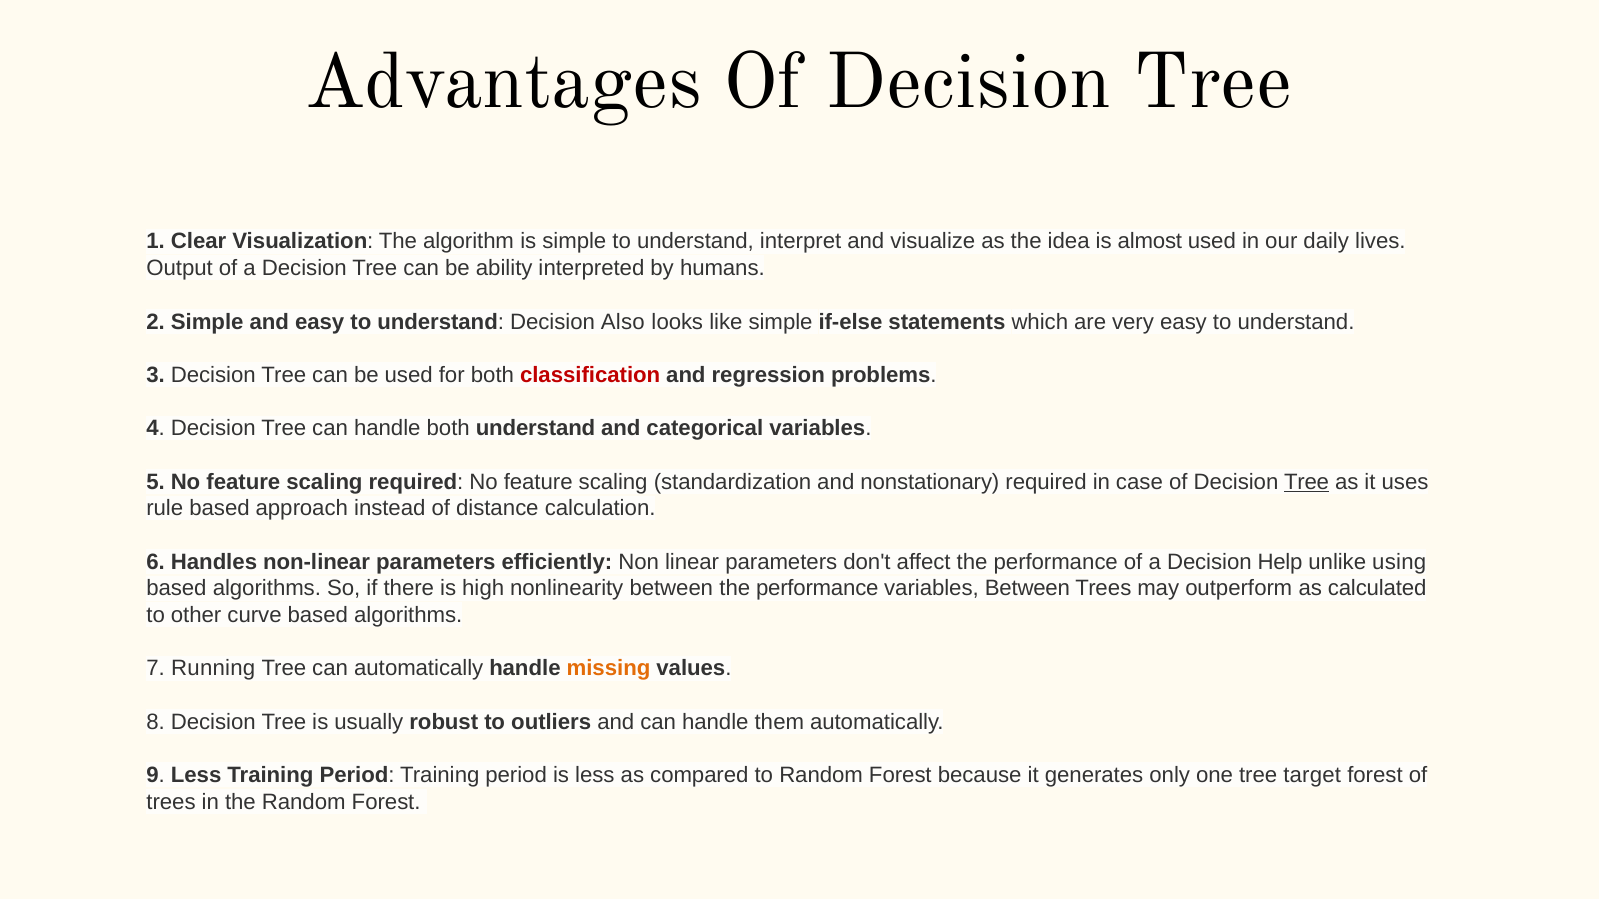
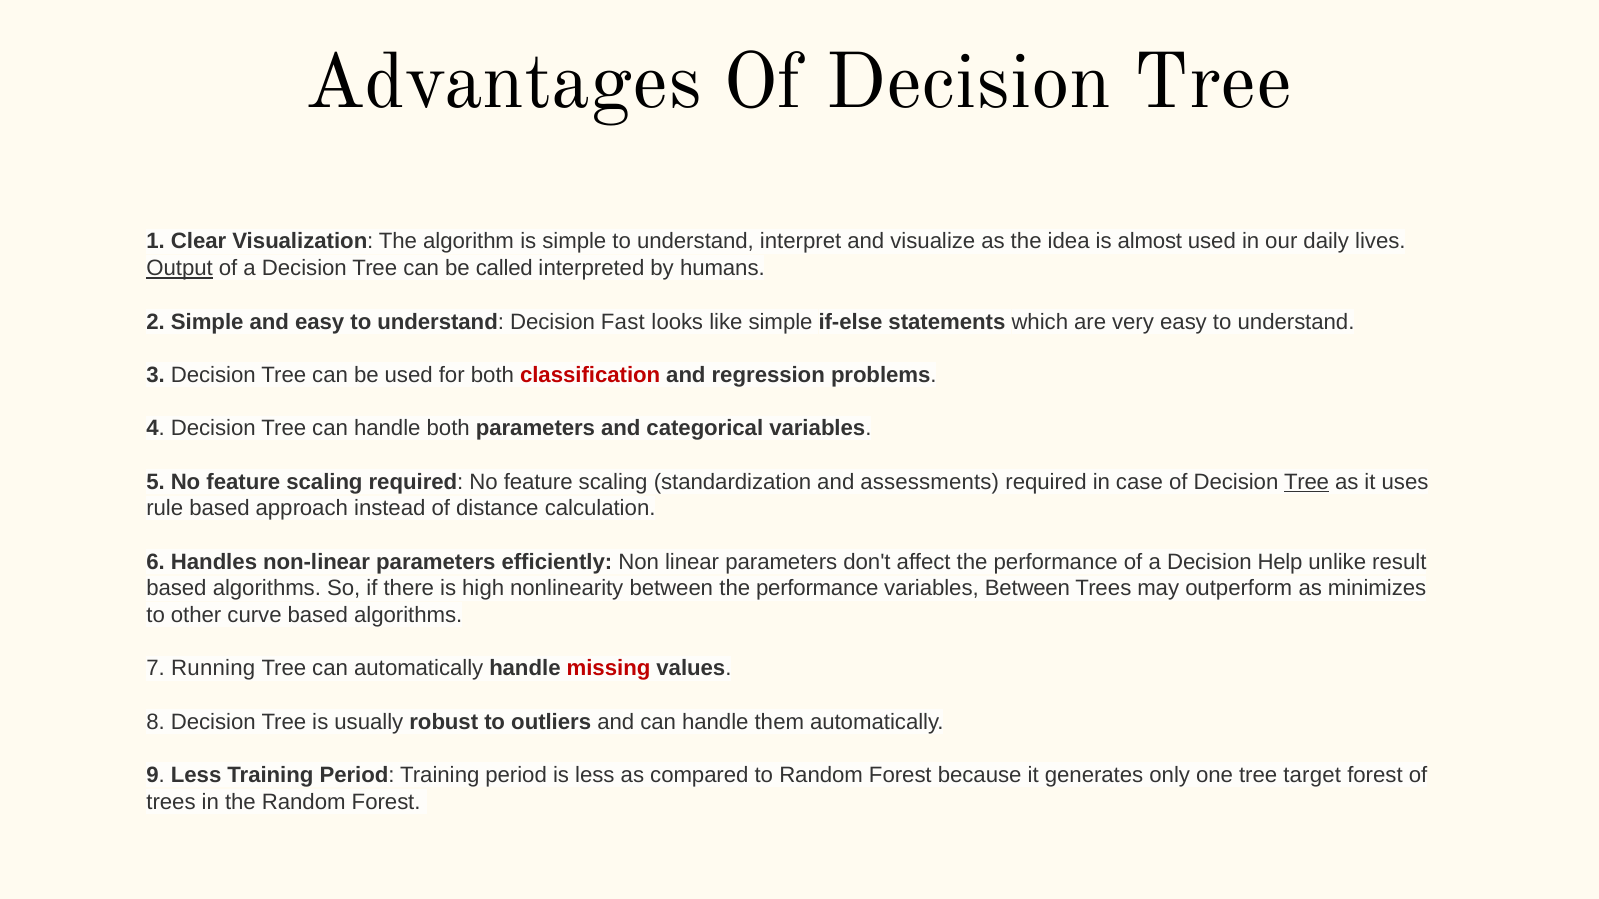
Output underline: none -> present (180, 268)
ability: ability -> called (504, 268)
Also: Also -> Fast (623, 322)
both understand: understand -> parameters (535, 429)
nonstationary: nonstationary -> assessments (930, 482)
using: using -> result (1399, 562)
calculated: calculated -> minimizes (1377, 589)
missing colour: orange -> red (608, 669)
